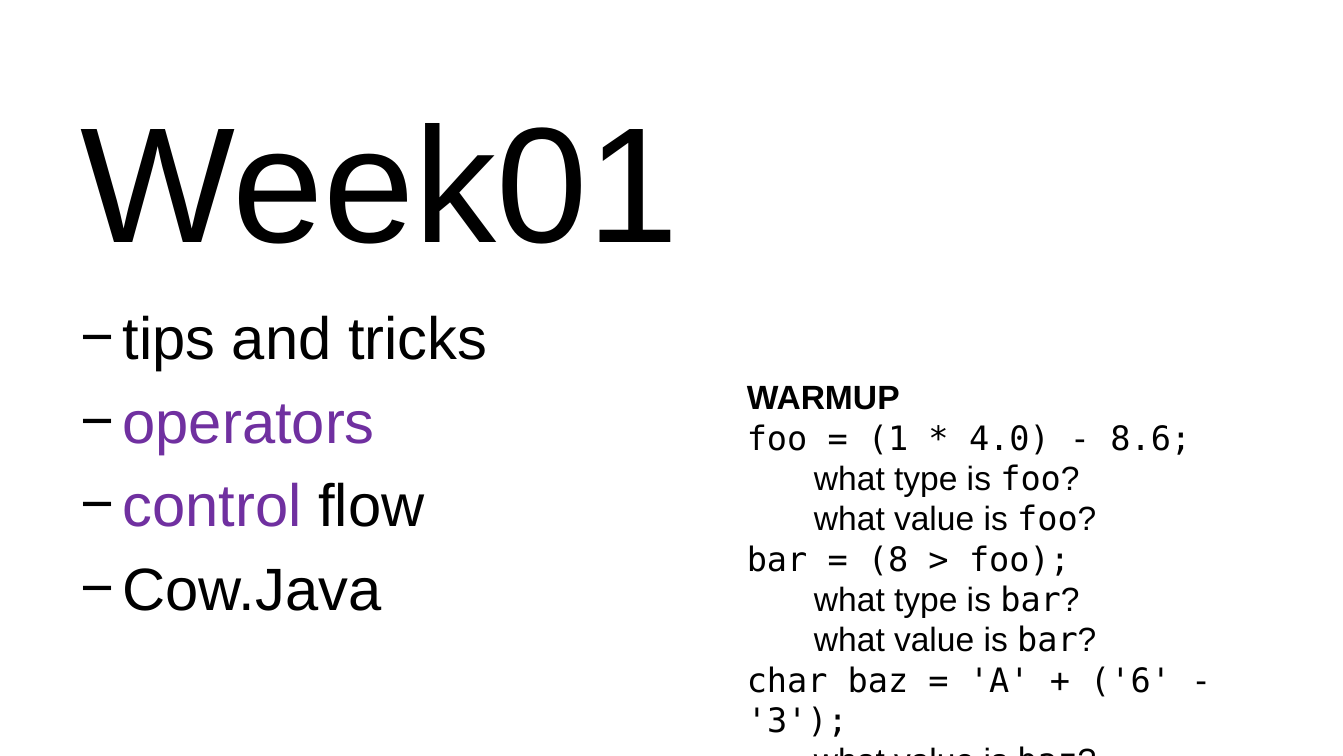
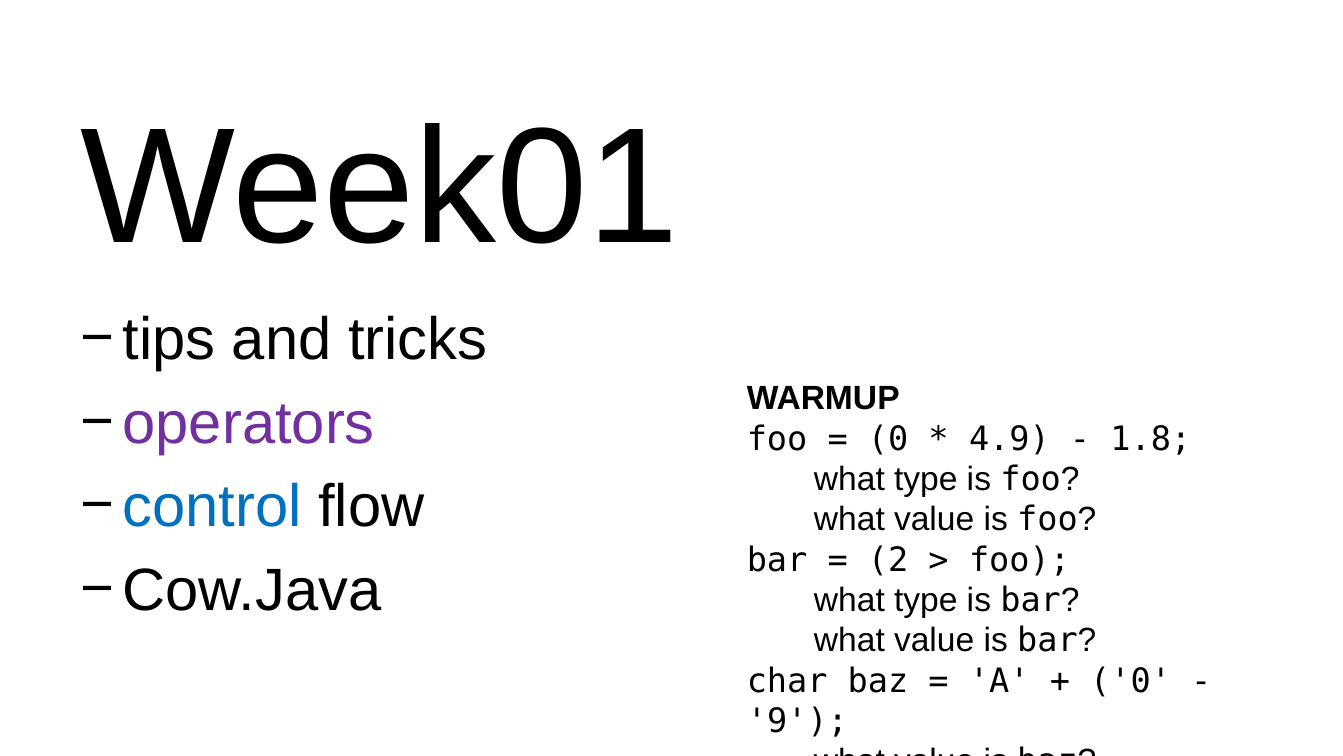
1: 1 -> 0 (888, 439)
4.0: 4.0 -> 4.9 (1009, 439)
8.6: 8.6 -> 1.8 (1151, 439)
control colour: purple -> blue (212, 507)
8: 8 -> 2 (888, 560)
6: 6 -> 0 (1131, 681)
3: 3 -> 9 (797, 721)
